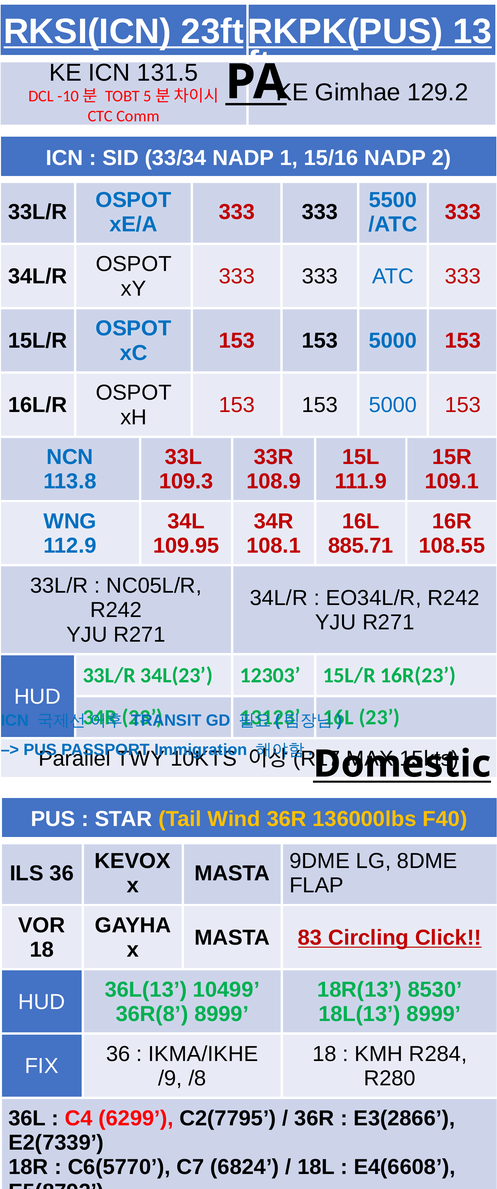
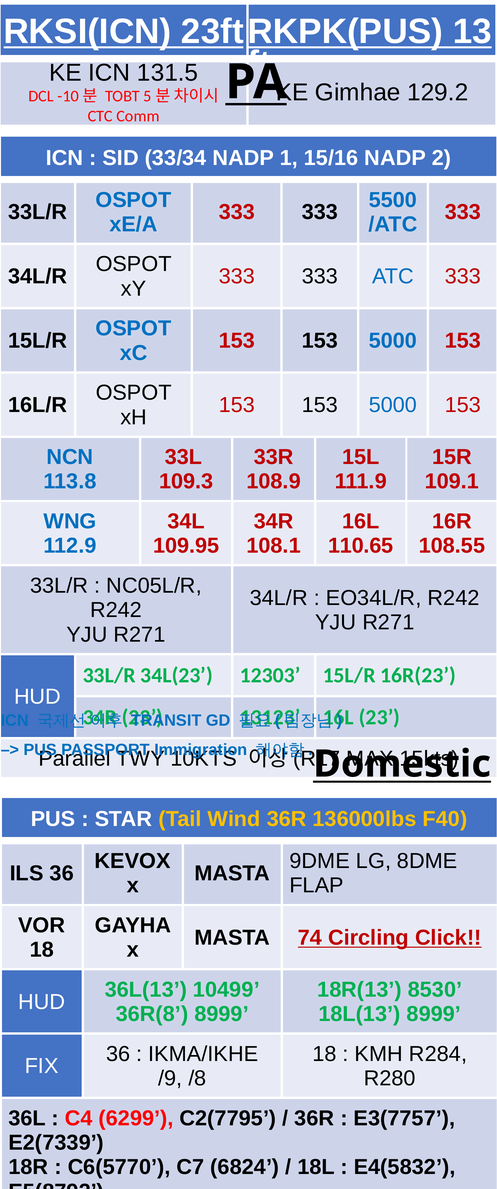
885.71: 885.71 -> 110.65 (361, 546)
83: 83 -> 74 (310, 938)
E3(2866: E3(2866 -> E3(7757 (404, 1118)
E4(6608: E4(6608 -> E4(5832 (405, 1167)
